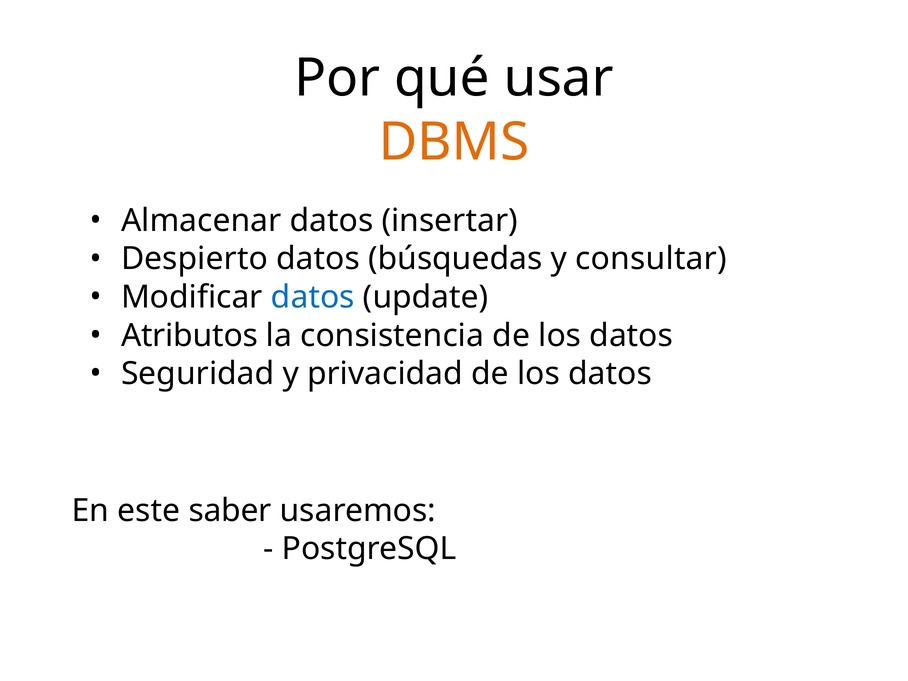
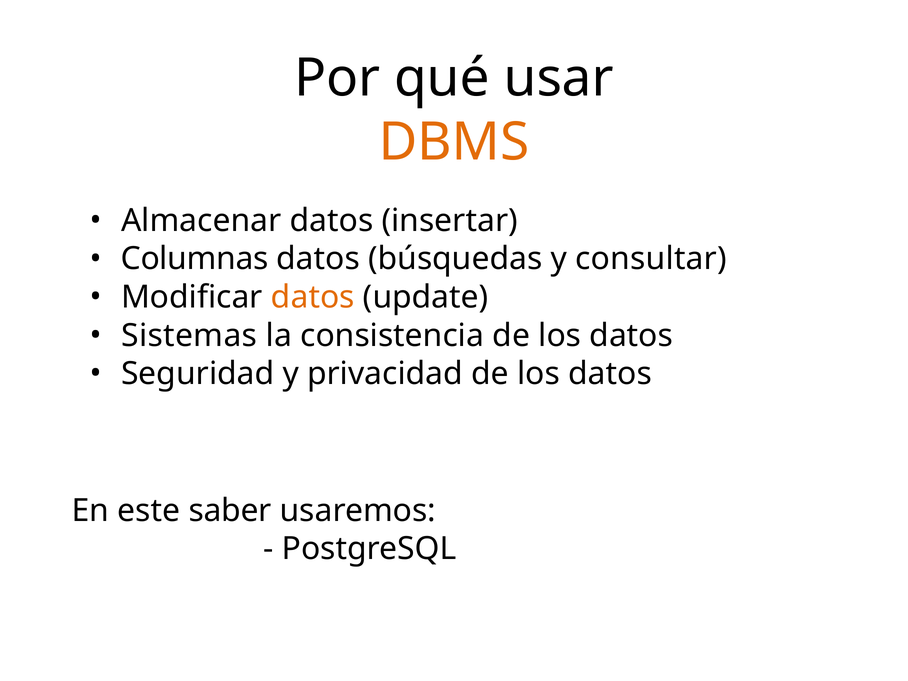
Despierto: Despierto -> Columnas (195, 259)
datos colour: blue -> orange (313, 297)
Atributos: Atributos -> Sistemas (189, 336)
